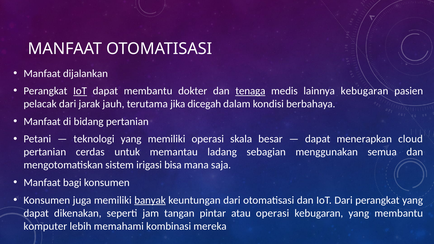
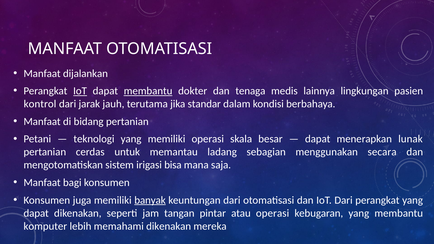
membantu underline: none -> present (148, 91)
tenaga underline: present -> none (250, 91)
lainnya kebugaran: kebugaran -> lingkungan (365, 91)
pelacak: pelacak -> kontrol (40, 104)
dicegah: dicegah -> standar (204, 104)
cloud: cloud -> lunak (411, 139)
semua: semua -> secara (382, 152)
memahami kombinasi: kombinasi -> dikenakan (169, 226)
